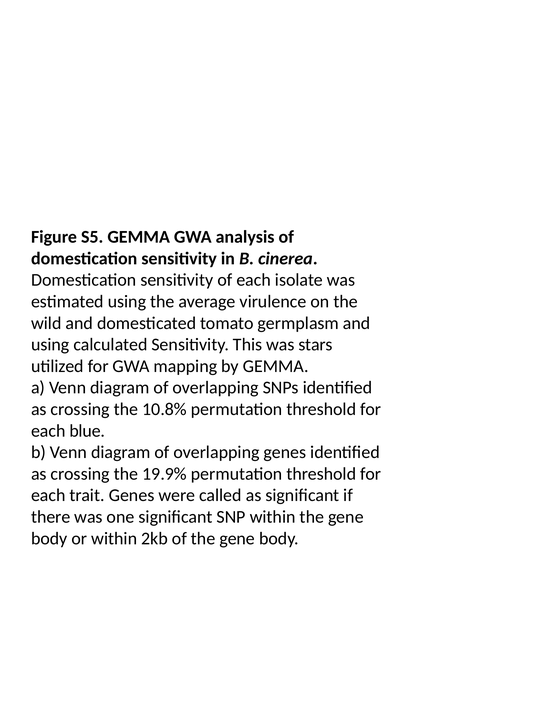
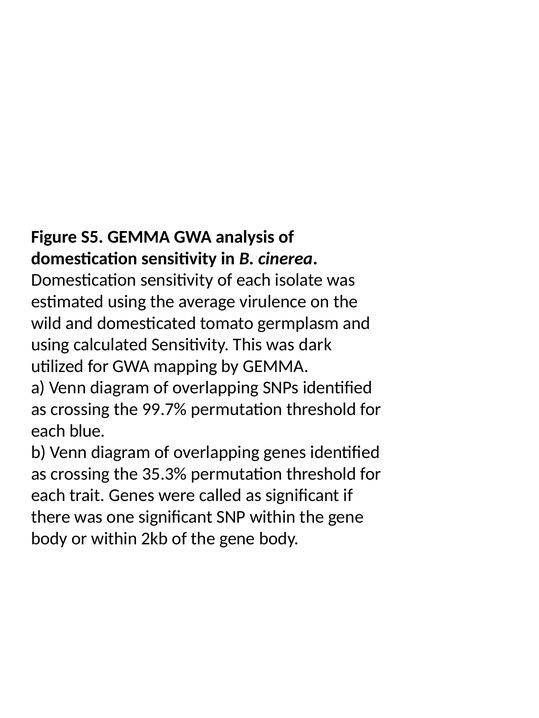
stars: stars -> dark (315, 345)
10.8%: 10.8% -> 99.7% (164, 410)
19.9%: 19.9% -> 35.3% (164, 474)
